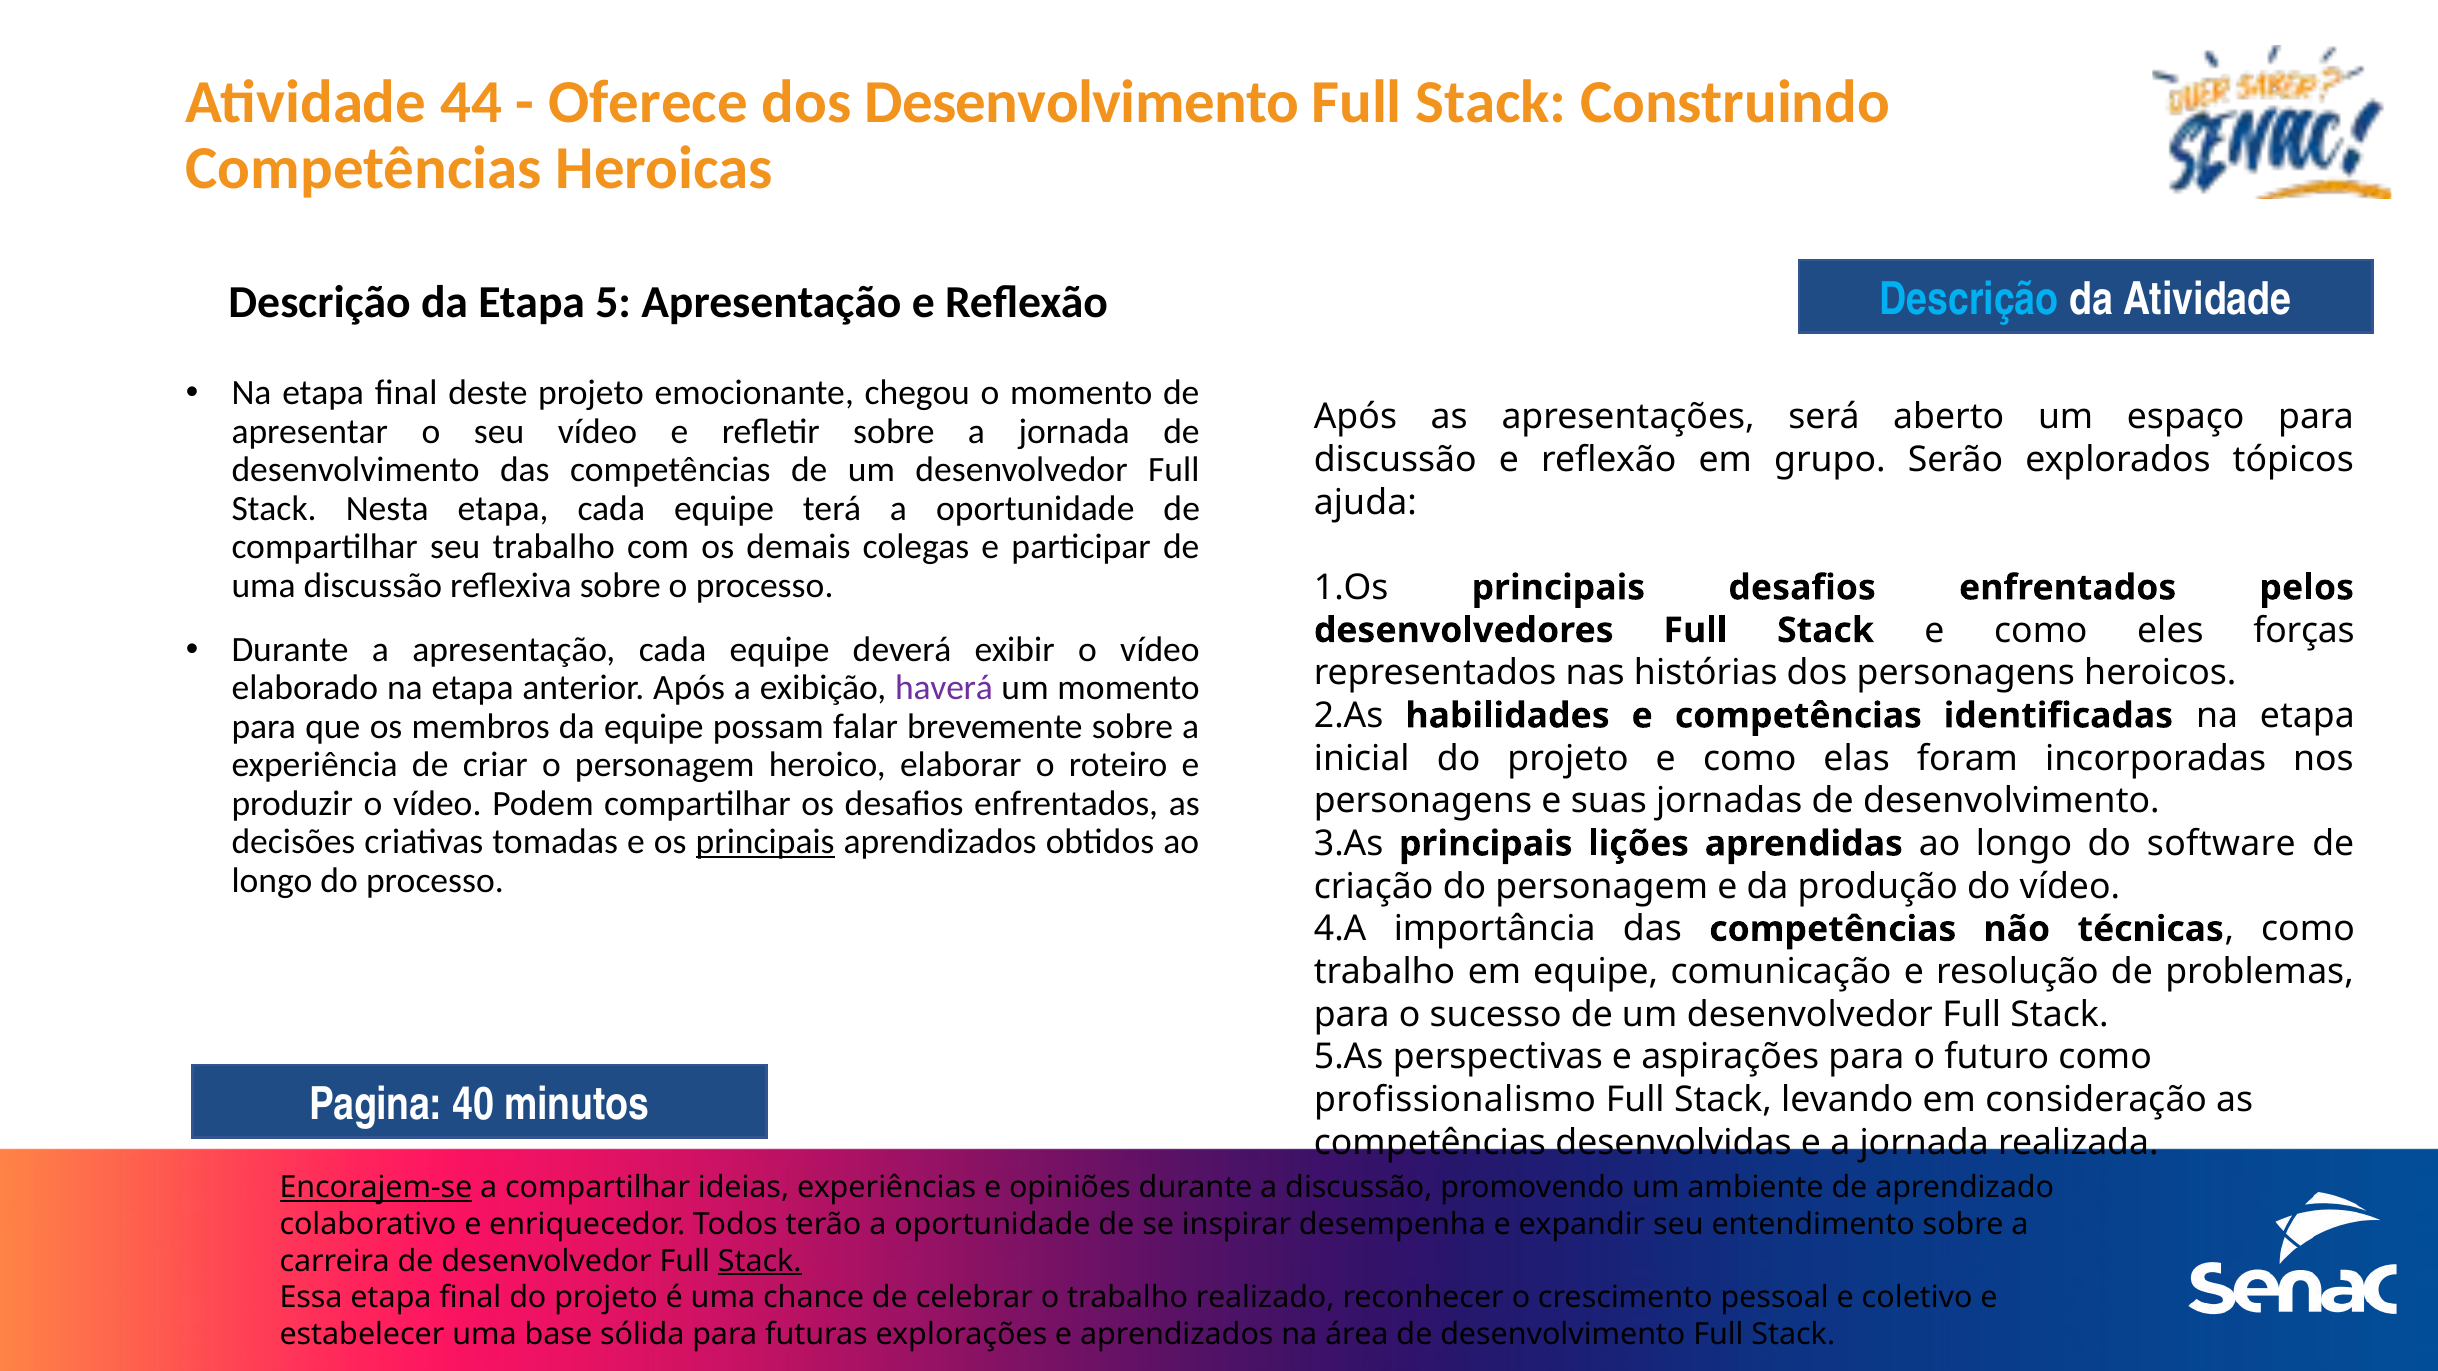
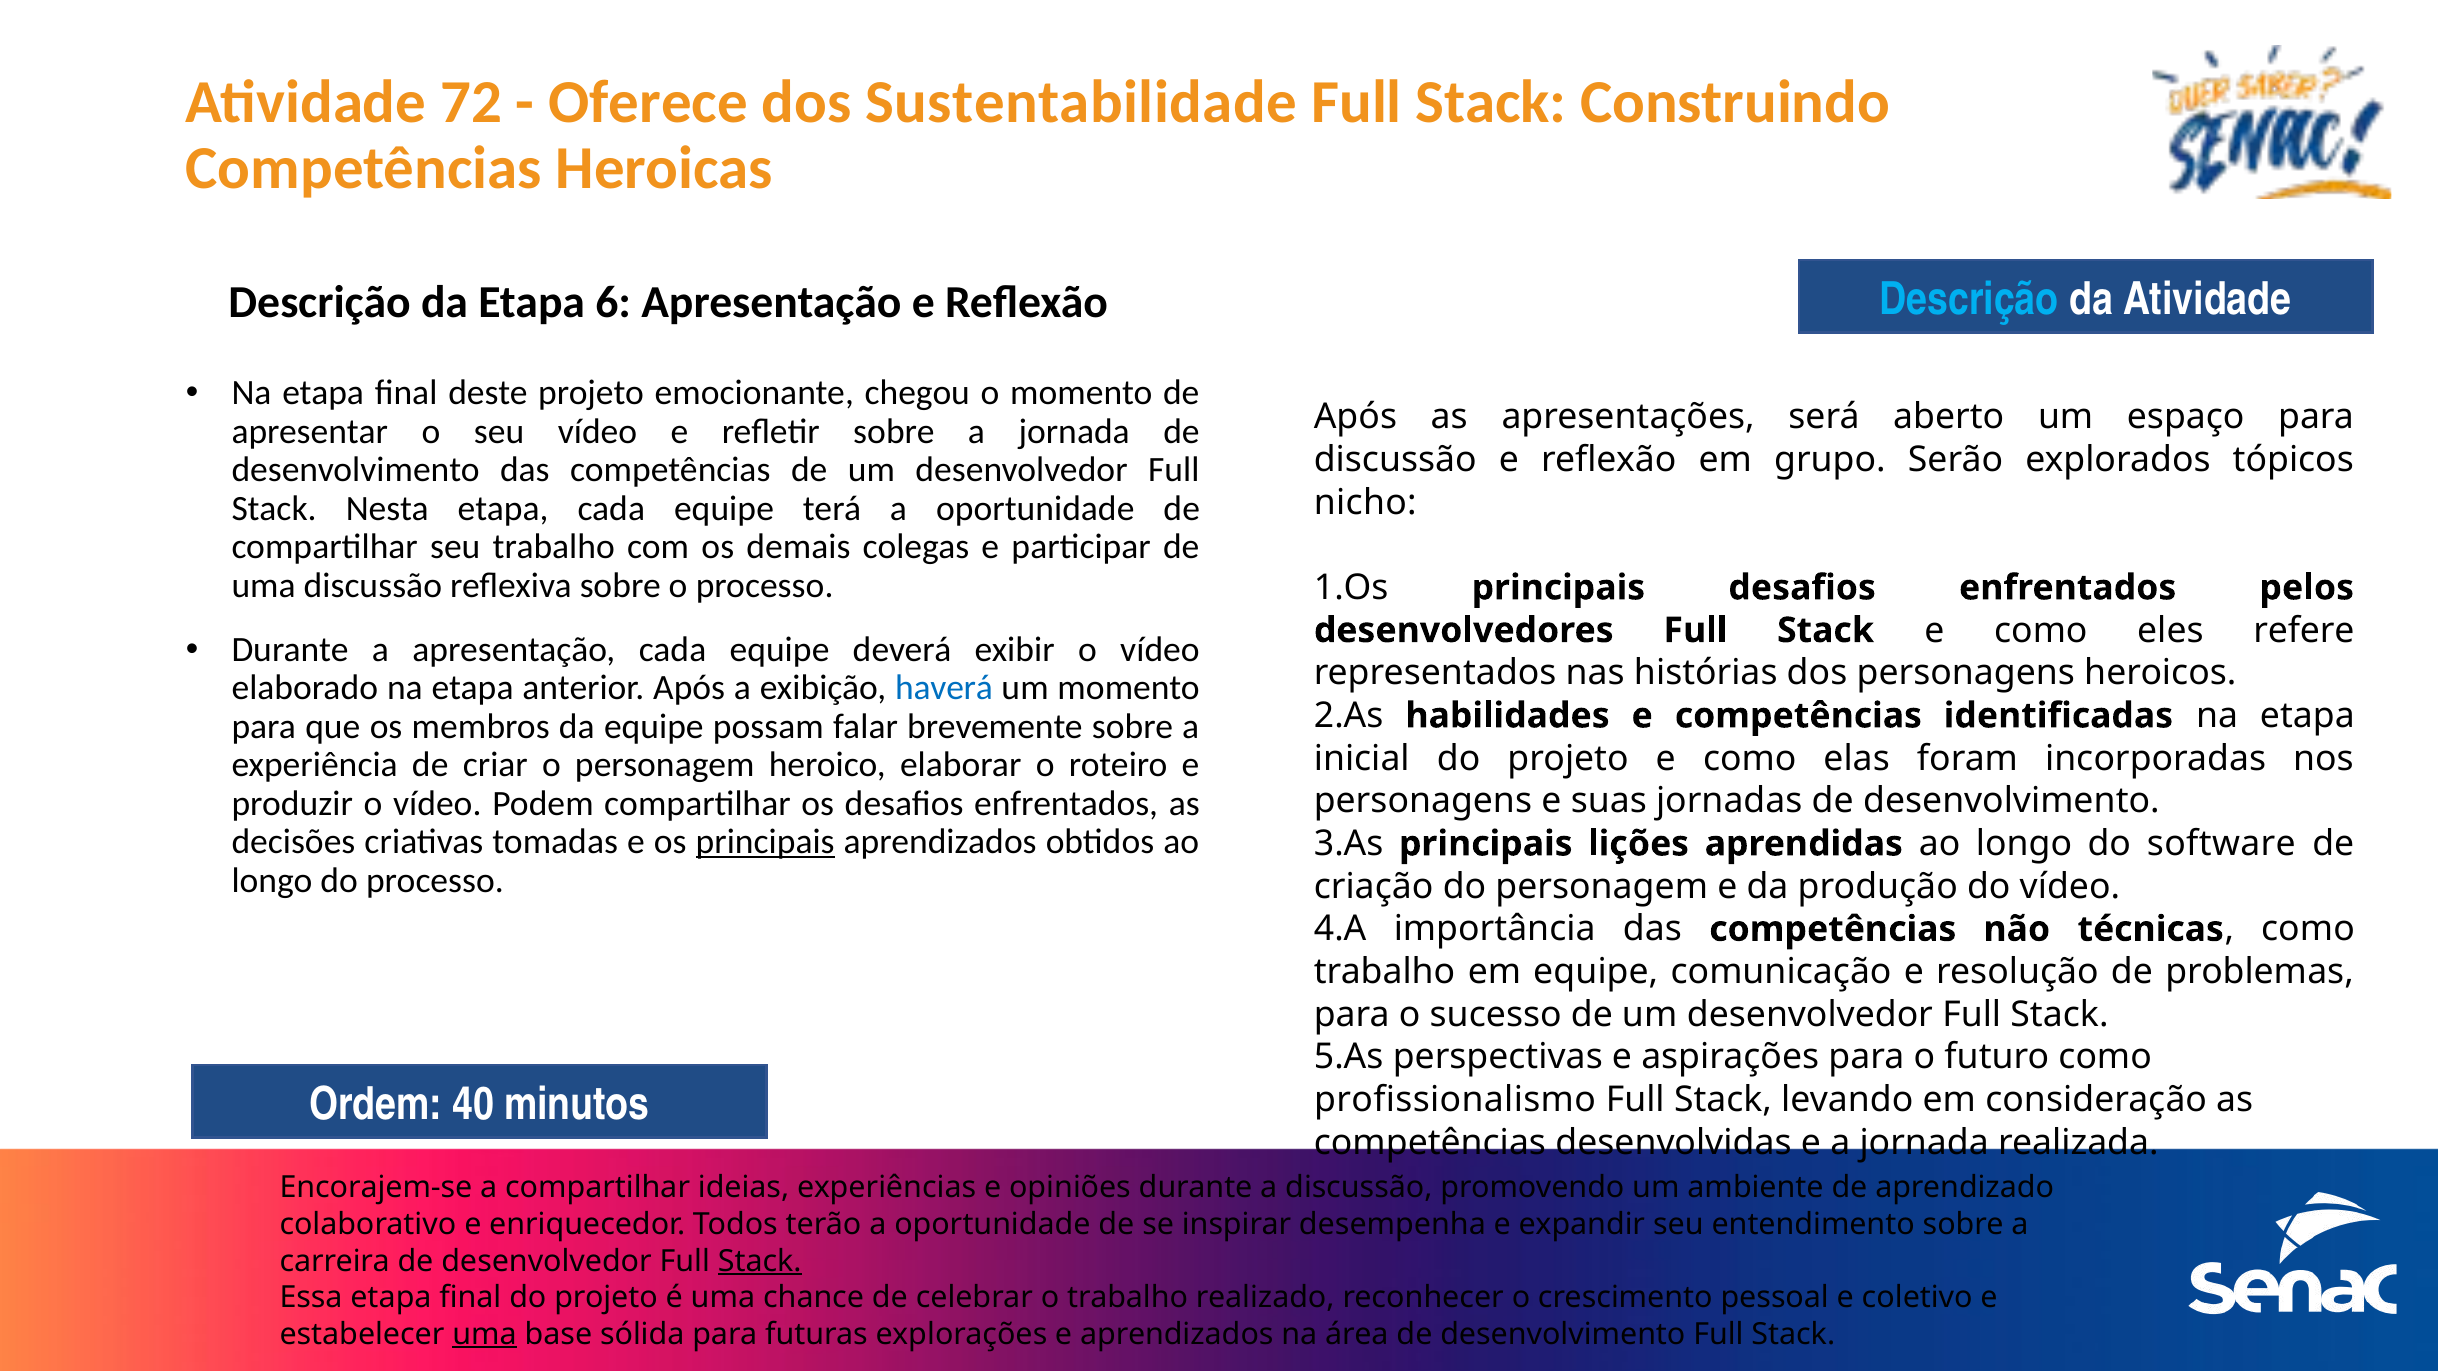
44: 44 -> 72 (471, 103)
dos Desenvolvimento: Desenvolvimento -> Sustentabilidade (1081, 103)
5: 5 -> 6 (613, 303)
ajuda: ajuda -> nicho (1365, 502)
forças: forças -> refere (2304, 631)
haverá colour: purple -> blue (944, 688)
Pagina: Pagina -> Ordem (376, 1105)
Encorajem-se underline: present -> none (376, 1188)
uma underline: none -> present (485, 1334)
